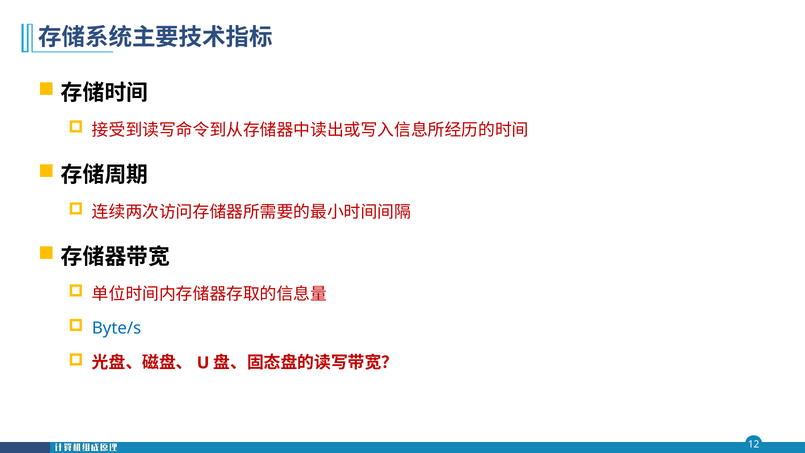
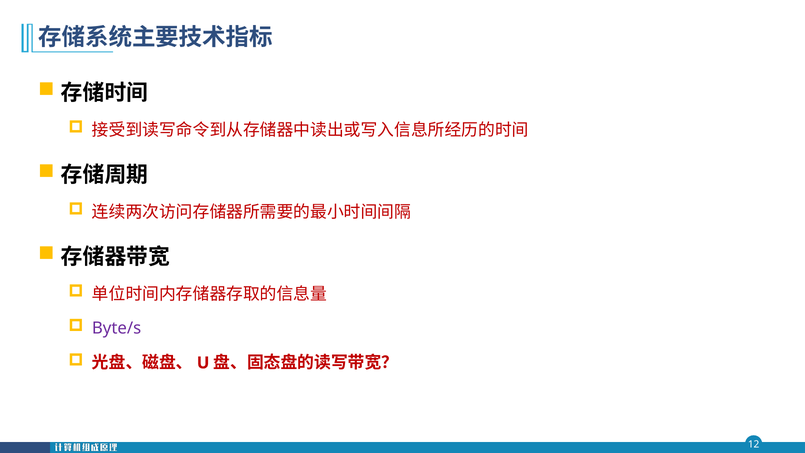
Byte/s colour: blue -> purple (117, 328)
